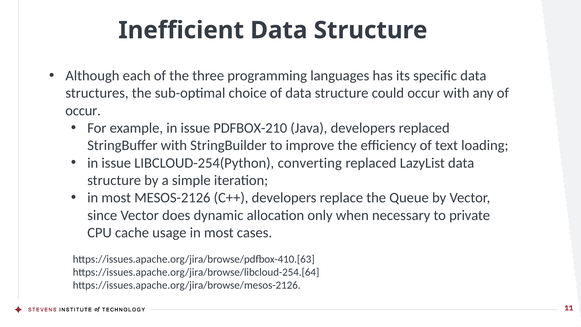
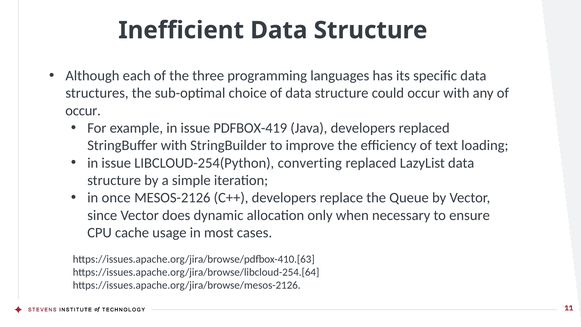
PDFBOX-210: PDFBOX-210 -> PDFBOX-419 (250, 128)
most: most -> once (116, 198)
private: private -> ensure (470, 215)
